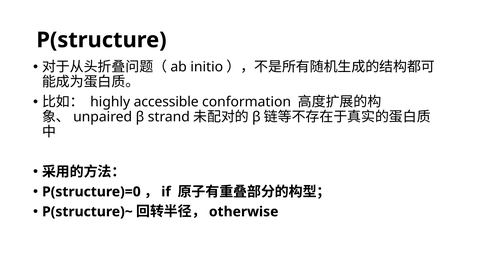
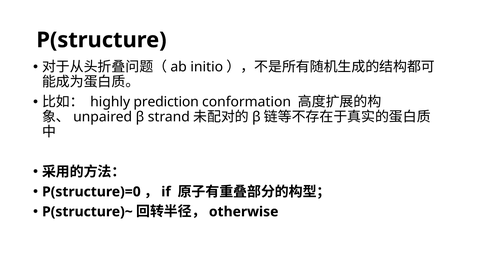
accessible: accessible -> prediction (166, 102)
